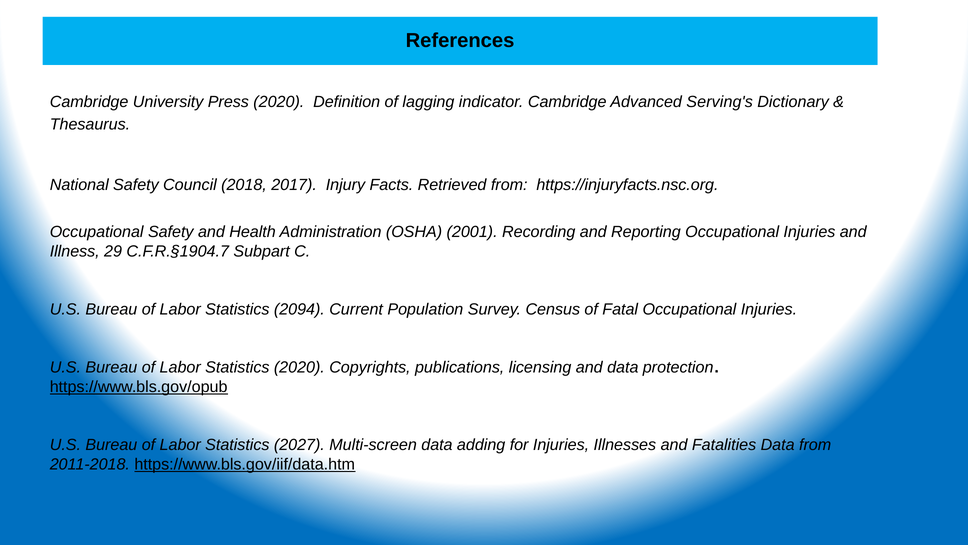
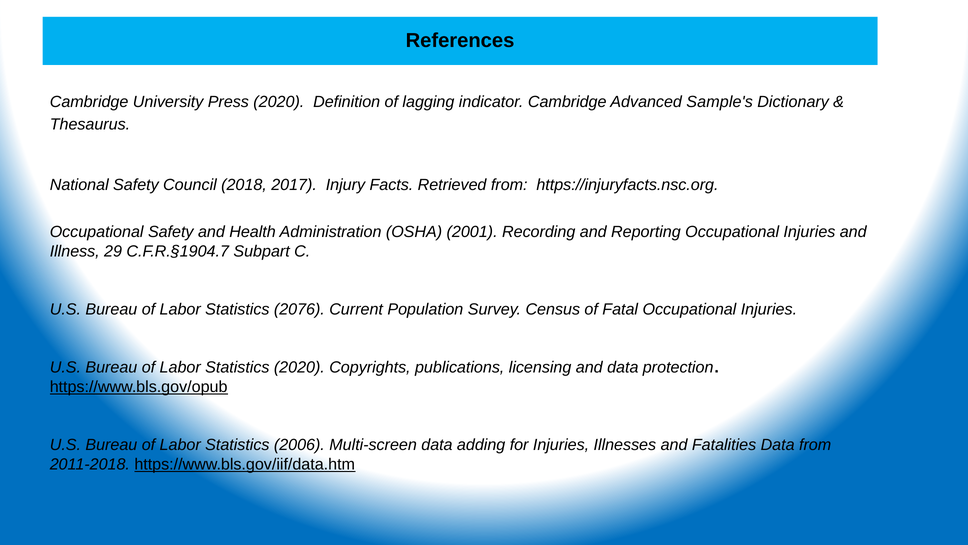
Serving's: Serving's -> Sample's (720, 102)
2094: 2094 -> 2076 (299, 309)
2027: 2027 -> 2006 (299, 444)
